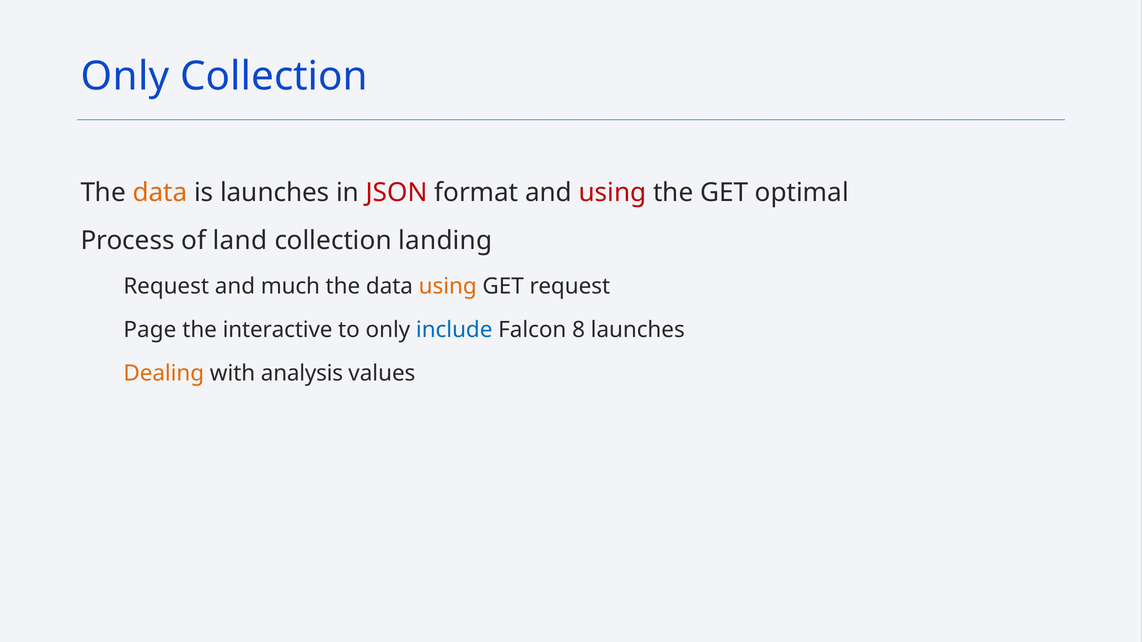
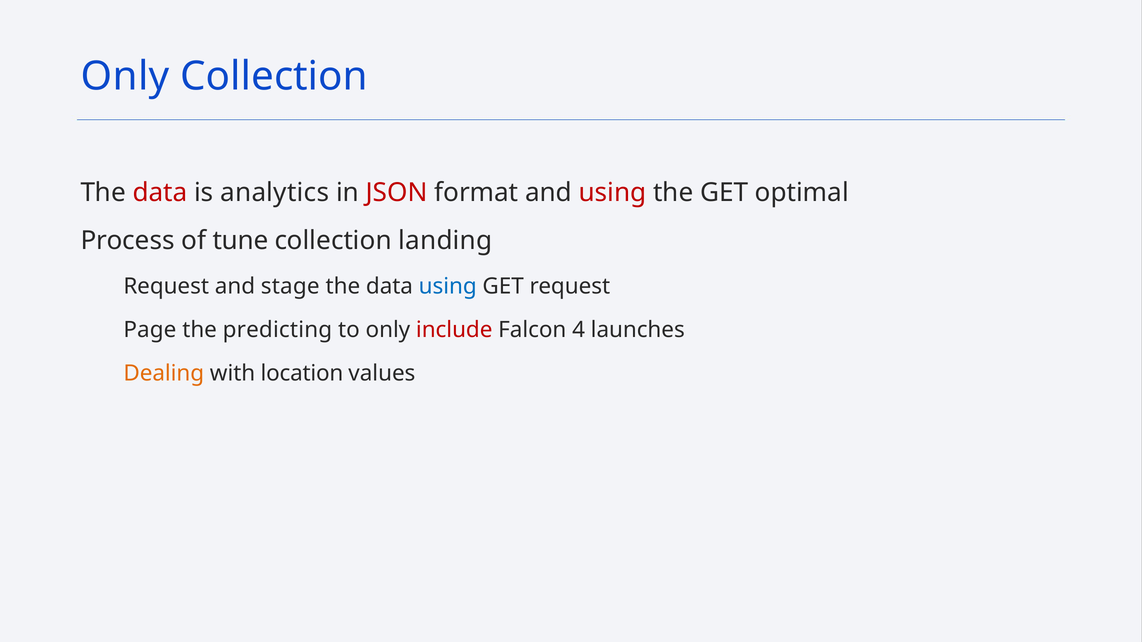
data colour: orange -> red (160, 193)
is launches: launches -> analytics (275, 193)
land: land -> tune (240, 241)
much: much -> stage (290, 286)
using colour: orange -> blue (448, 286)
interactive: interactive -> predicting (277, 330)
include colour: blue -> red (454, 330)
8: 8 -> 4 (579, 330)
analysis: analysis -> location (302, 373)
